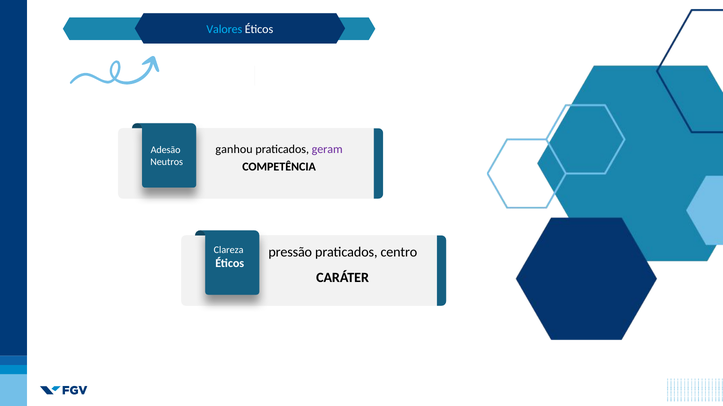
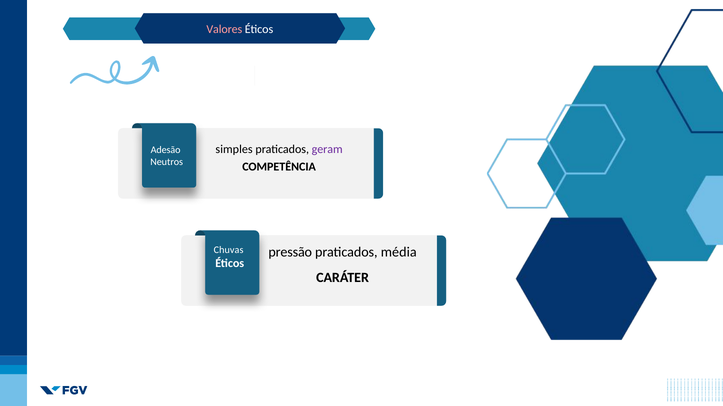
Valores colour: light blue -> pink (224, 29)
ganhou: ganhou -> simples (234, 150)
Clareza: Clareza -> Chuvas (229, 250)
centro: centro -> média (399, 253)
